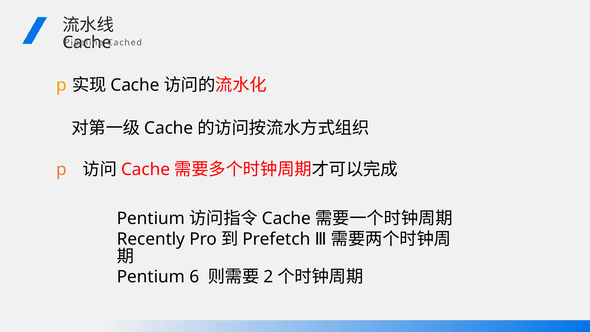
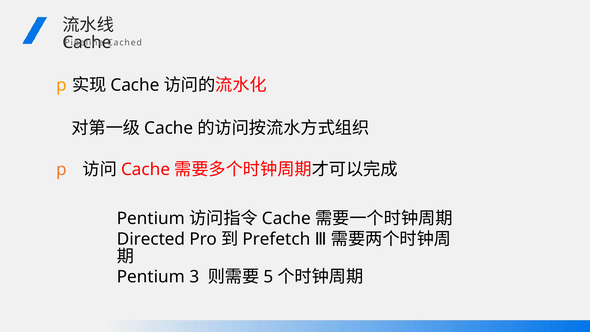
Recently: Recently -> Directed (151, 239)
6: 6 -> 3 (194, 277)
2: 2 -> 5 (268, 277)
